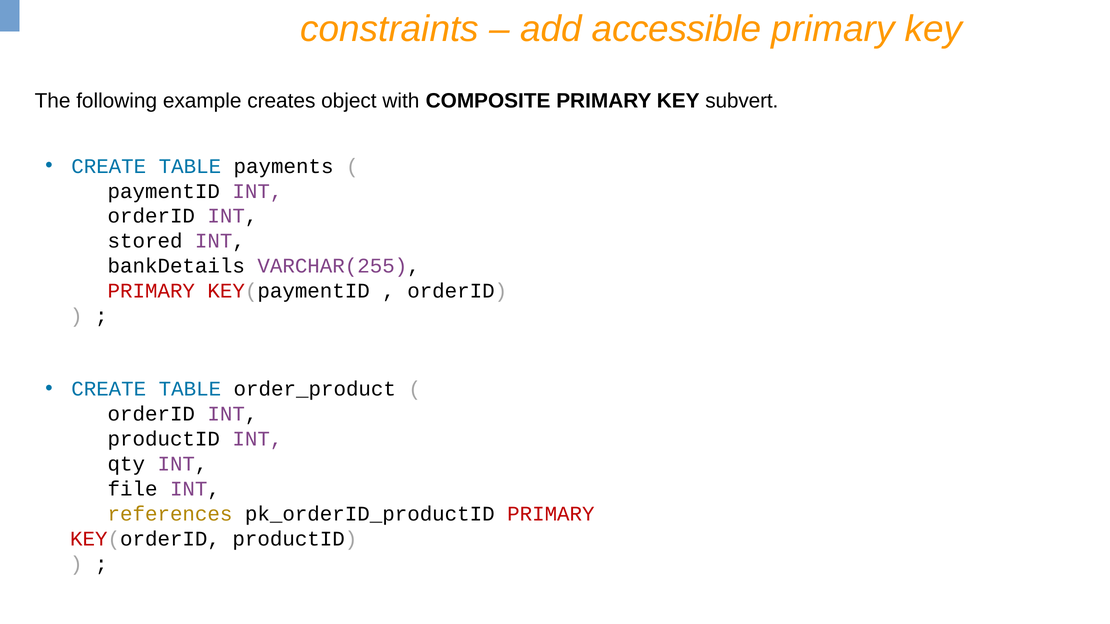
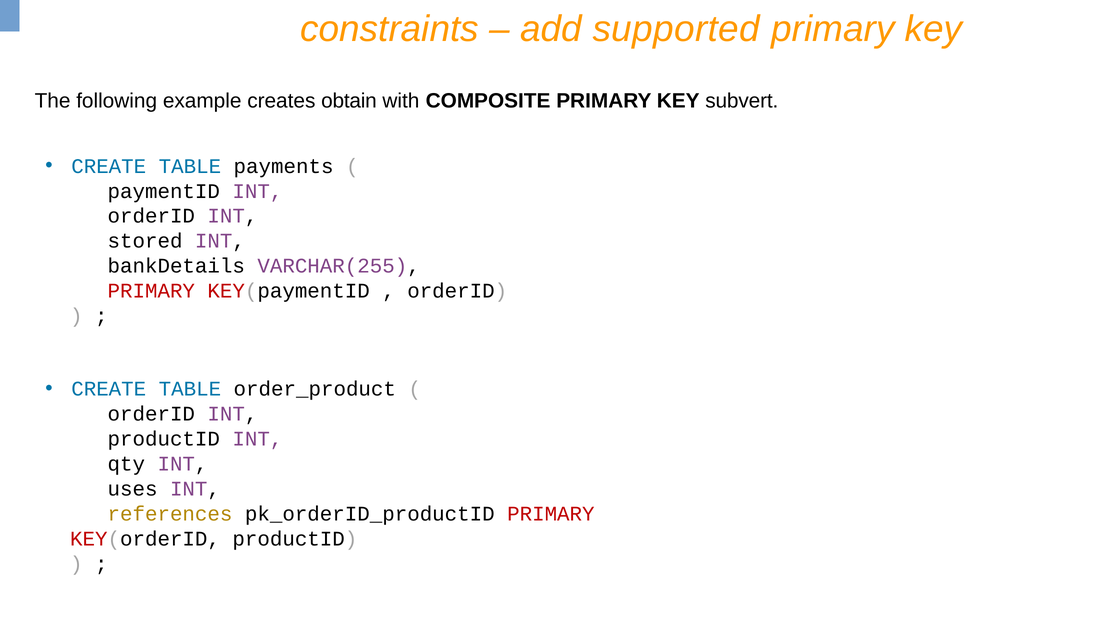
accessible: accessible -> supported (676, 29)
object: object -> obtain (349, 101)
file: file -> uses (133, 489)
